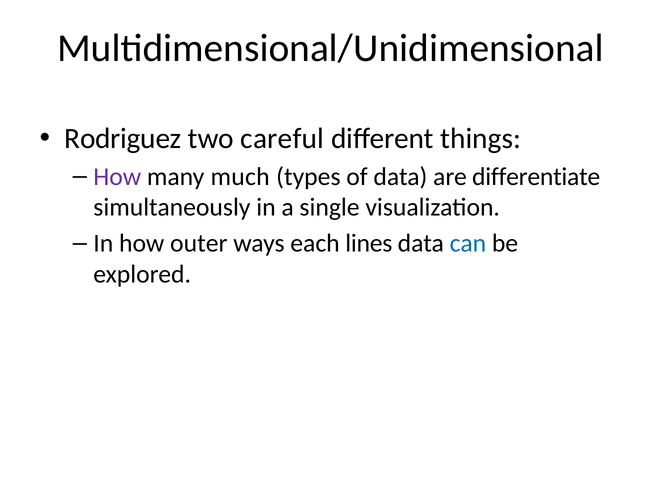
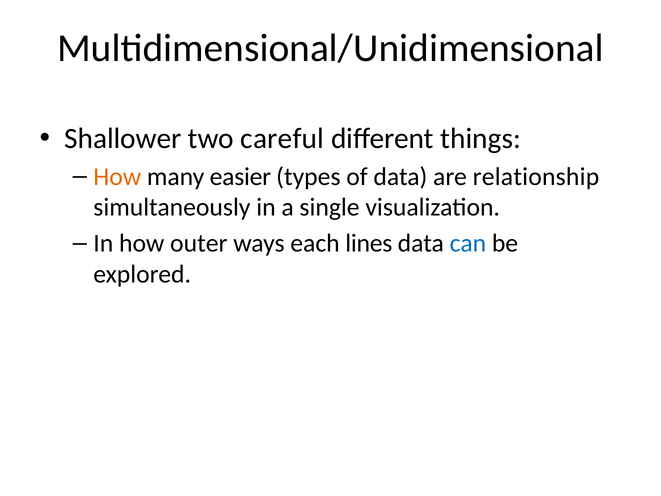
Rodriguez: Rodriguez -> Shallower (123, 139)
How colour: purple -> orange (117, 177)
much: much -> easier (240, 177)
differentiate: differentiate -> relationship (536, 177)
